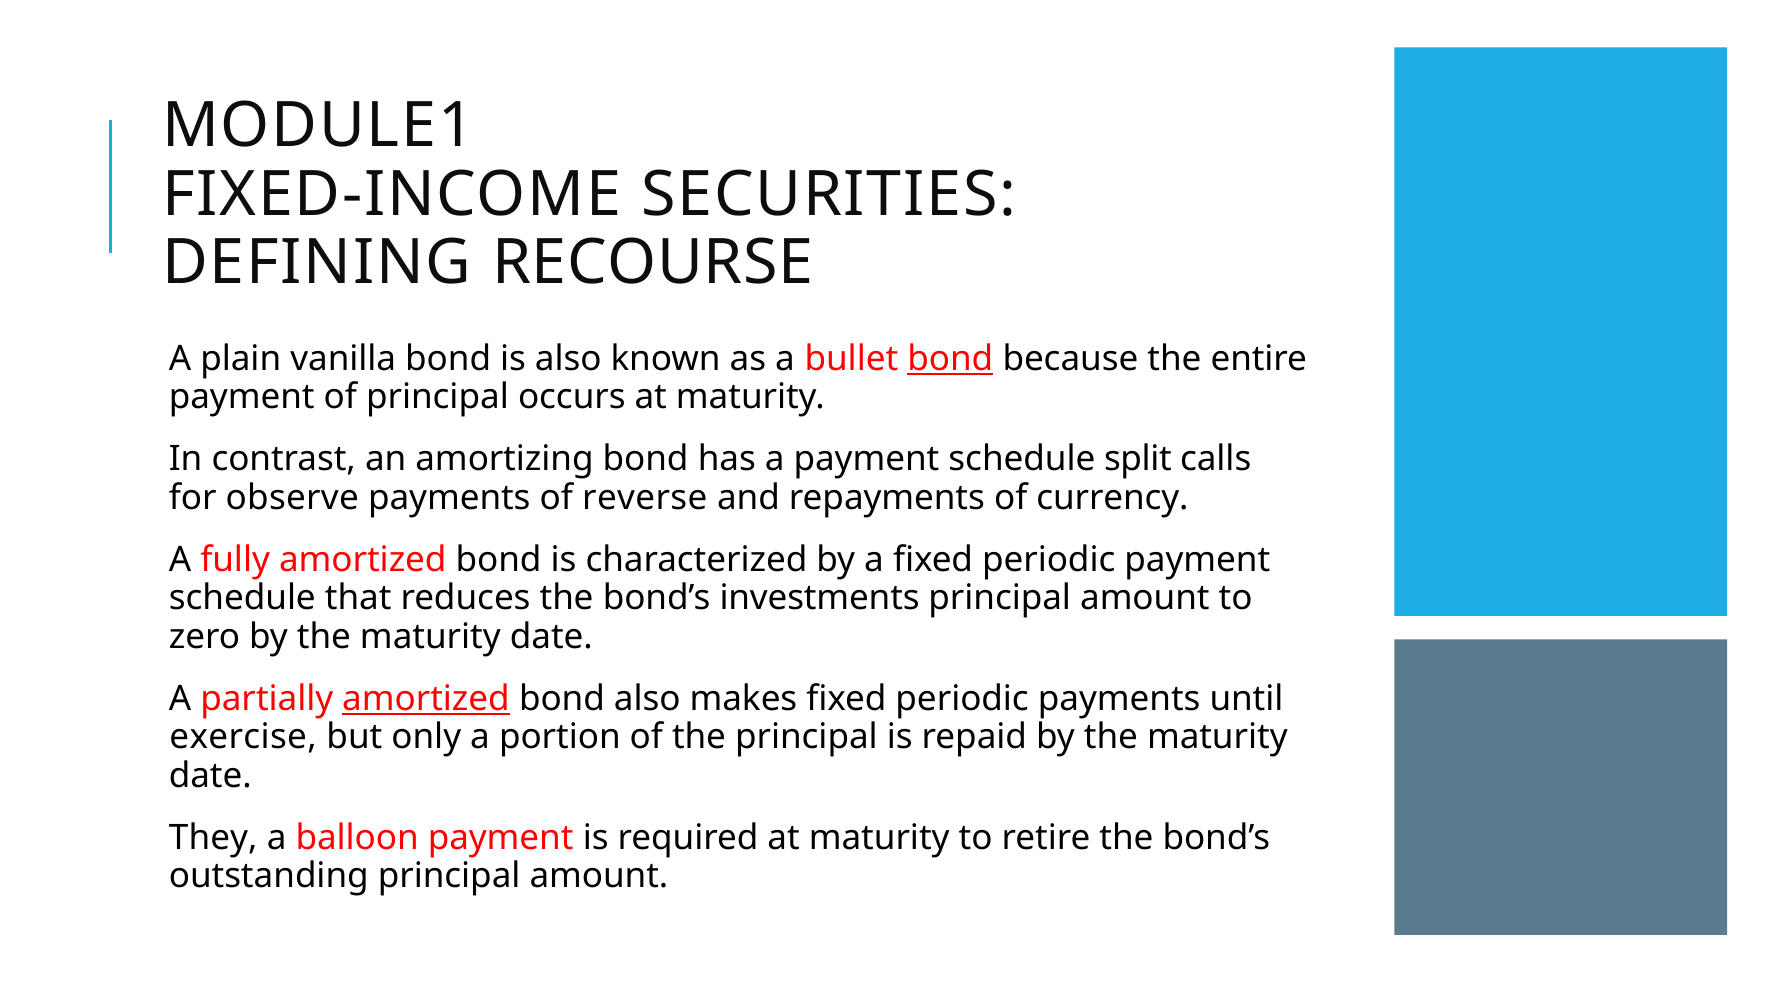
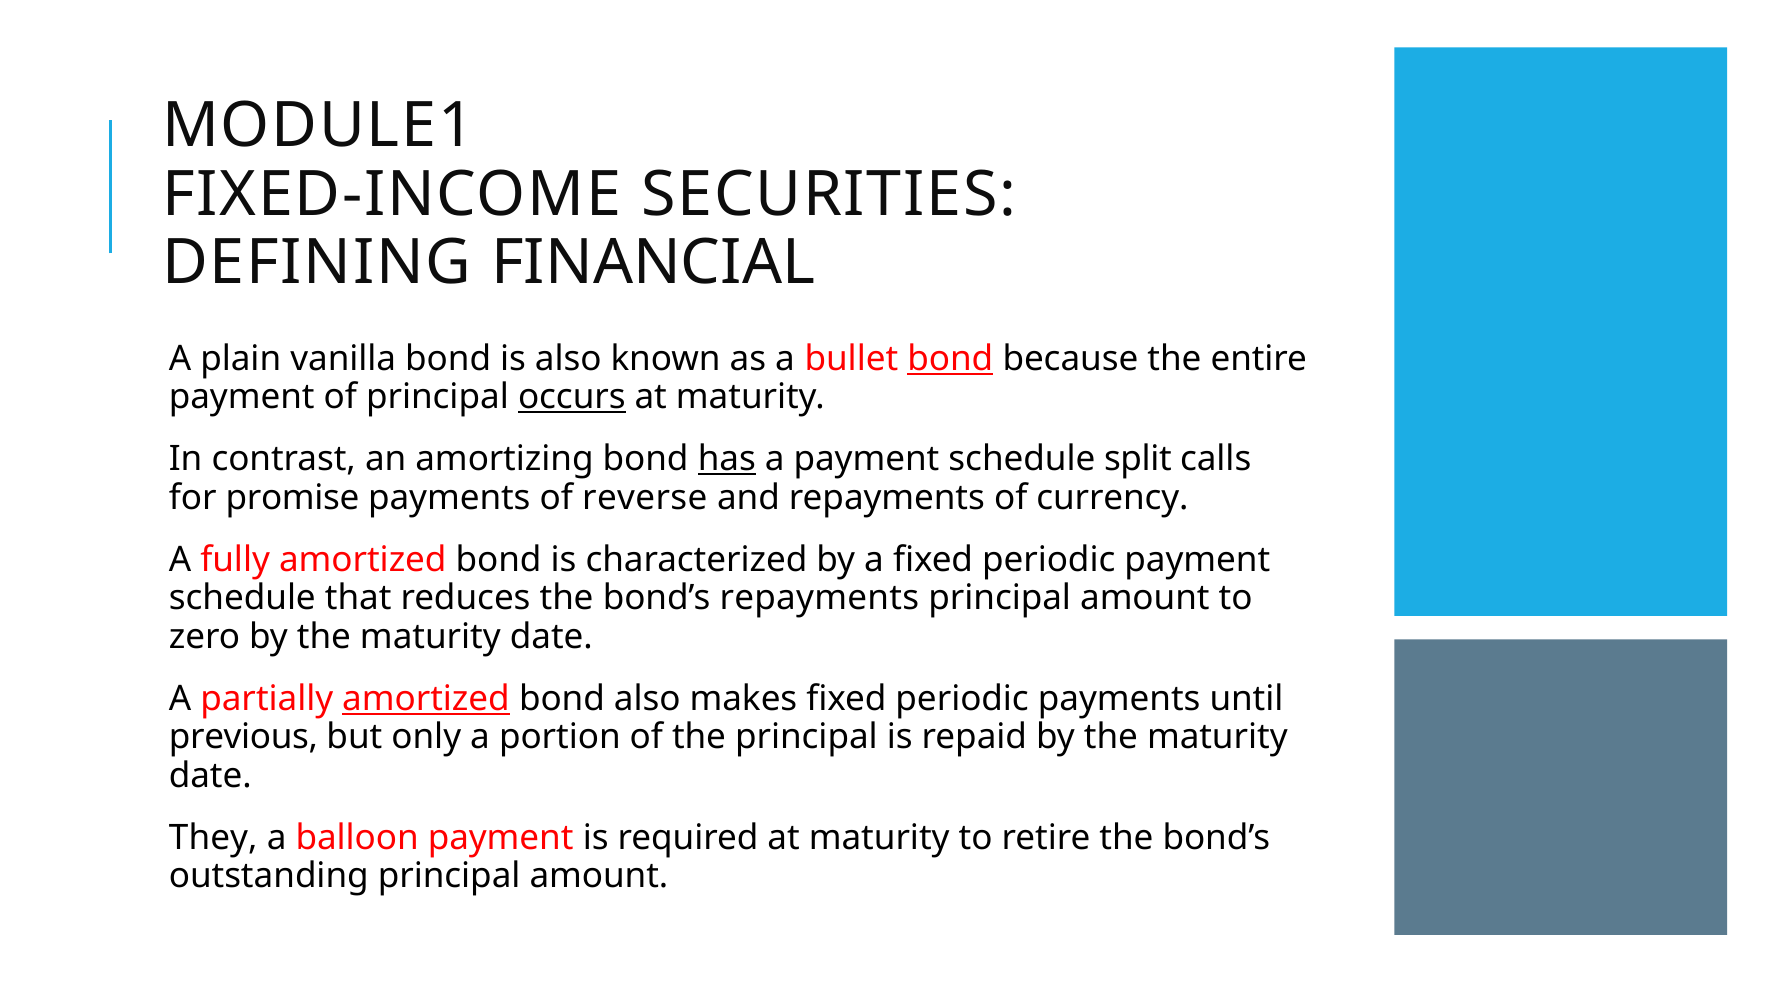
RECOURSE: RECOURSE -> FINANCIAL (653, 263)
occurs underline: none -> present (572, 397)
has underline: none -> present (727, 459)
observe: observe -> promise (293, 498)
bond’s investments: investments -> repayments (819, 598)
exercise: exercise -> previous (243, 737)
